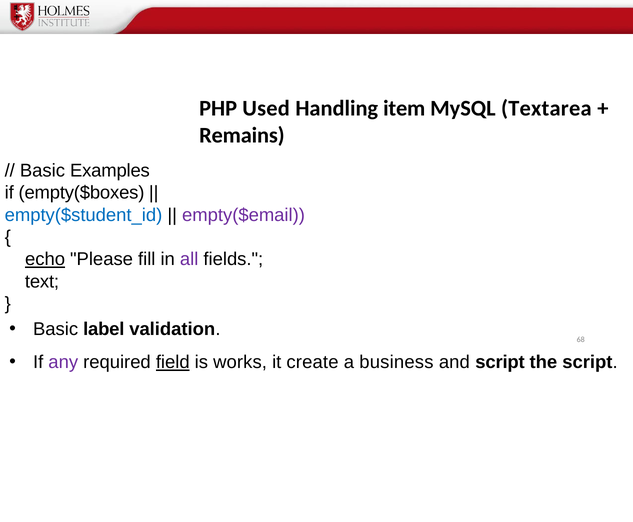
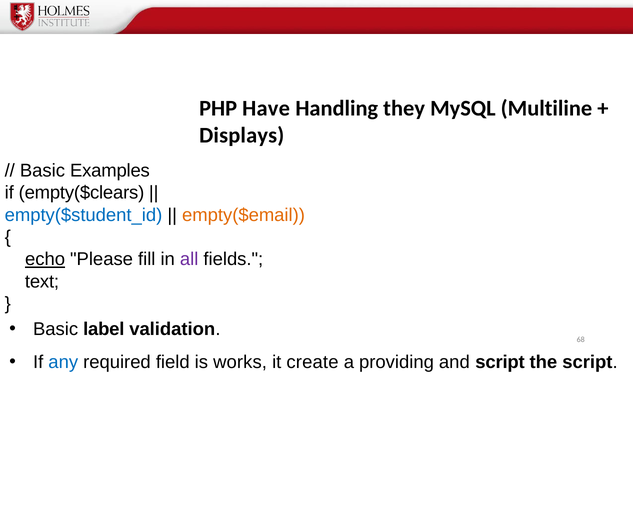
Used: Used -> Have (266, 108)
item: item -> they (404, 108)
Textarea: Textarea -> Multiline (546, 108)
Remains: Remains -> Displays (242, 135)
empty($boxes: empty($boxes -> empty($clears (81, 193)
empty($email colour: purple -> orange (244, 215)
any colour: purple -> blue (63, 362)
field underline: present -> none (173, 362)
business: business -> providing (397, 362)
